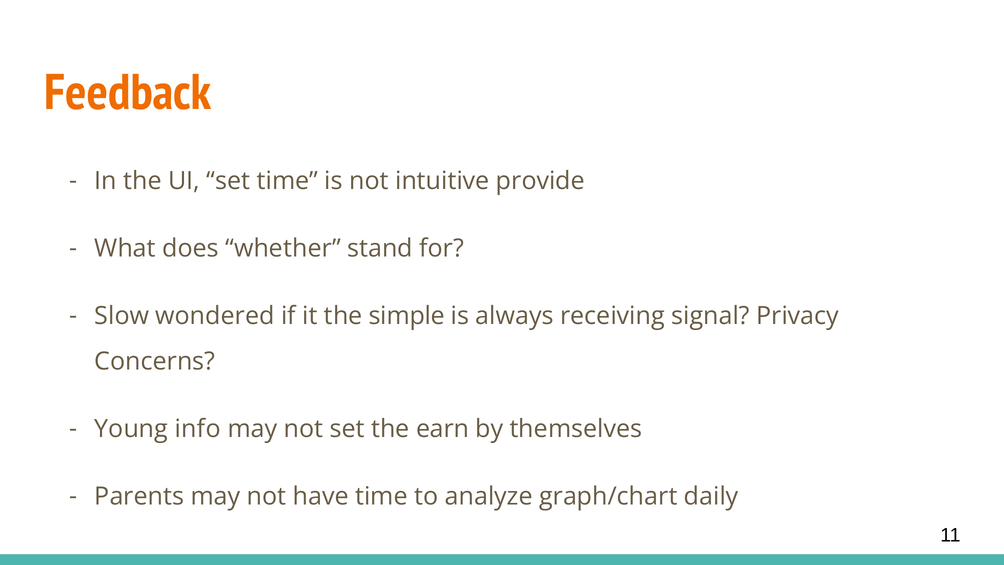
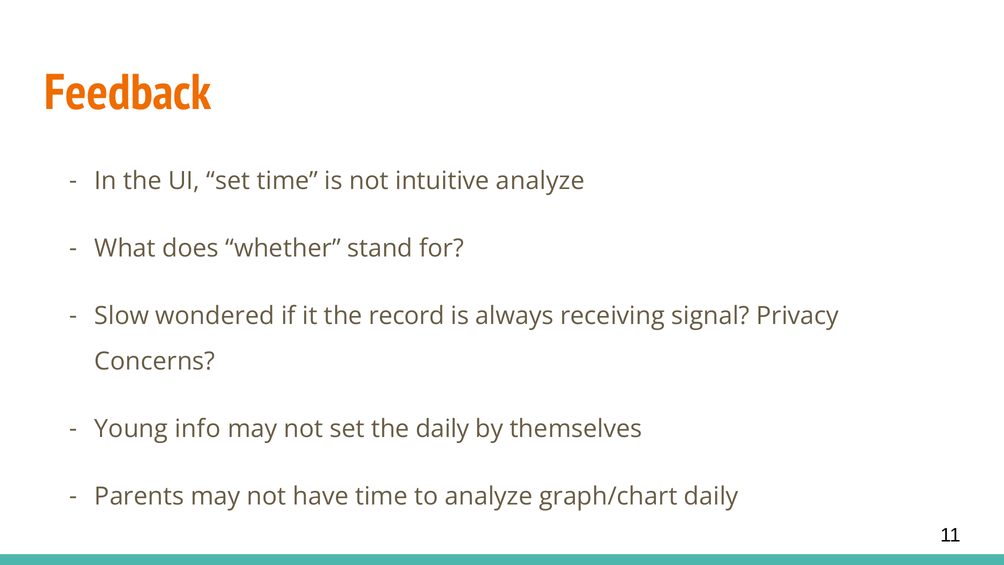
intuitive provide: provide -> analyze (540, 181)
simple: simple -> record (407, 316)
the earn: earn -> daily (443, 429)
